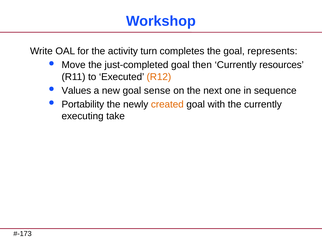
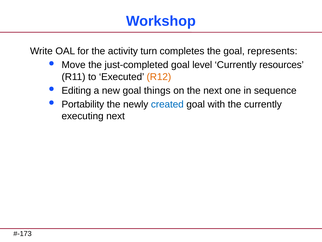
then: then -> level (202, 65)
Values: Values -> Editing (76, 90)
sense: sense -> things (157, 90)
created colour: orange -> blue (167, 104)
executing take: take -> next (116, 116)
